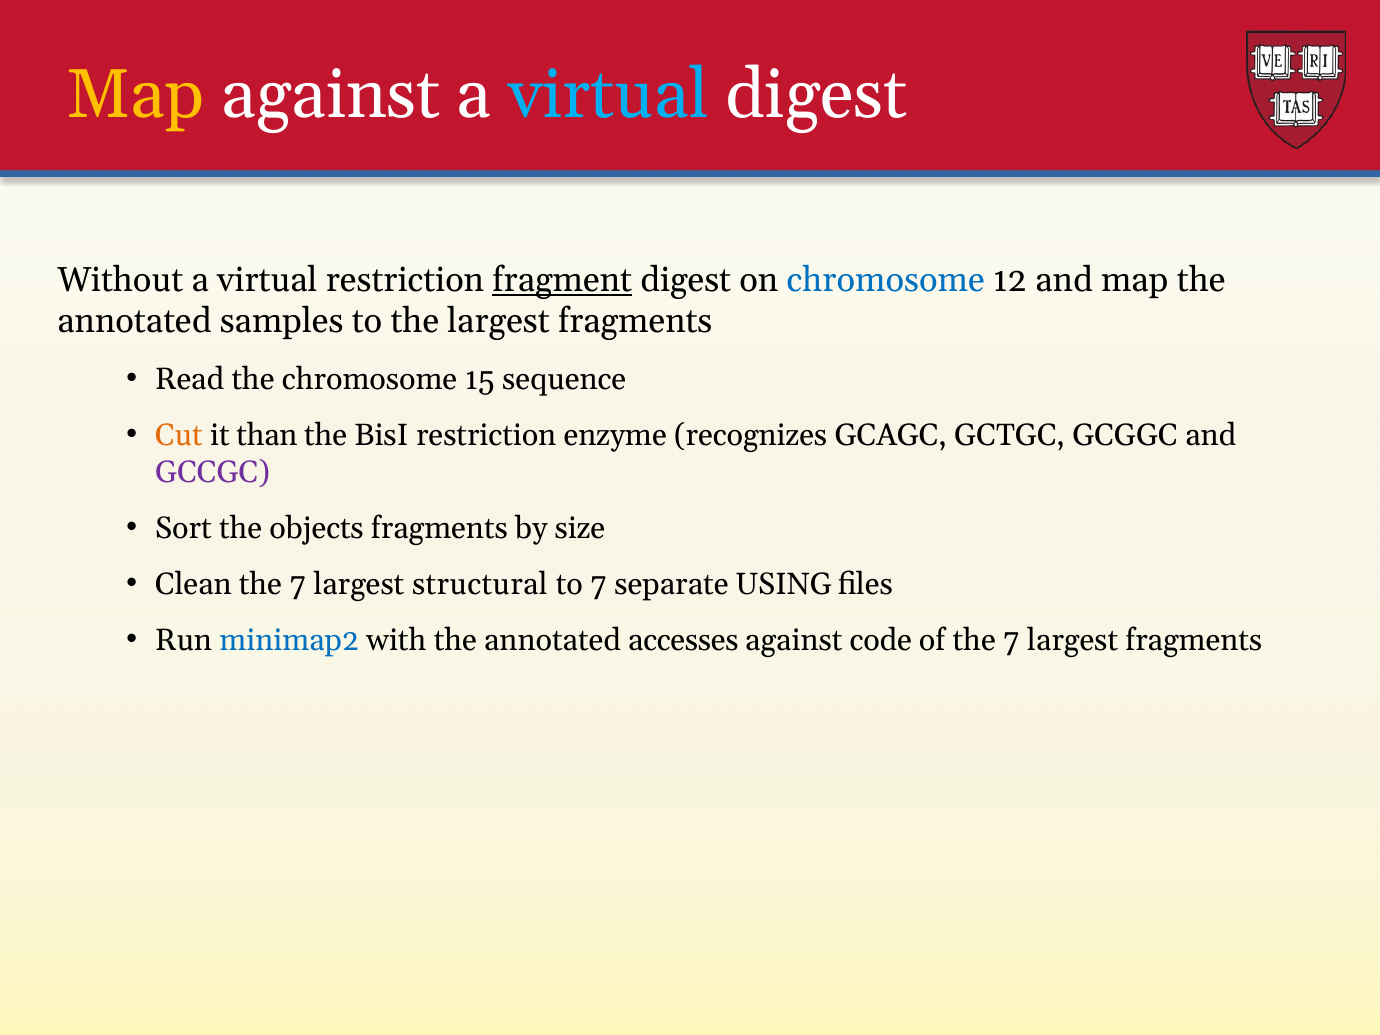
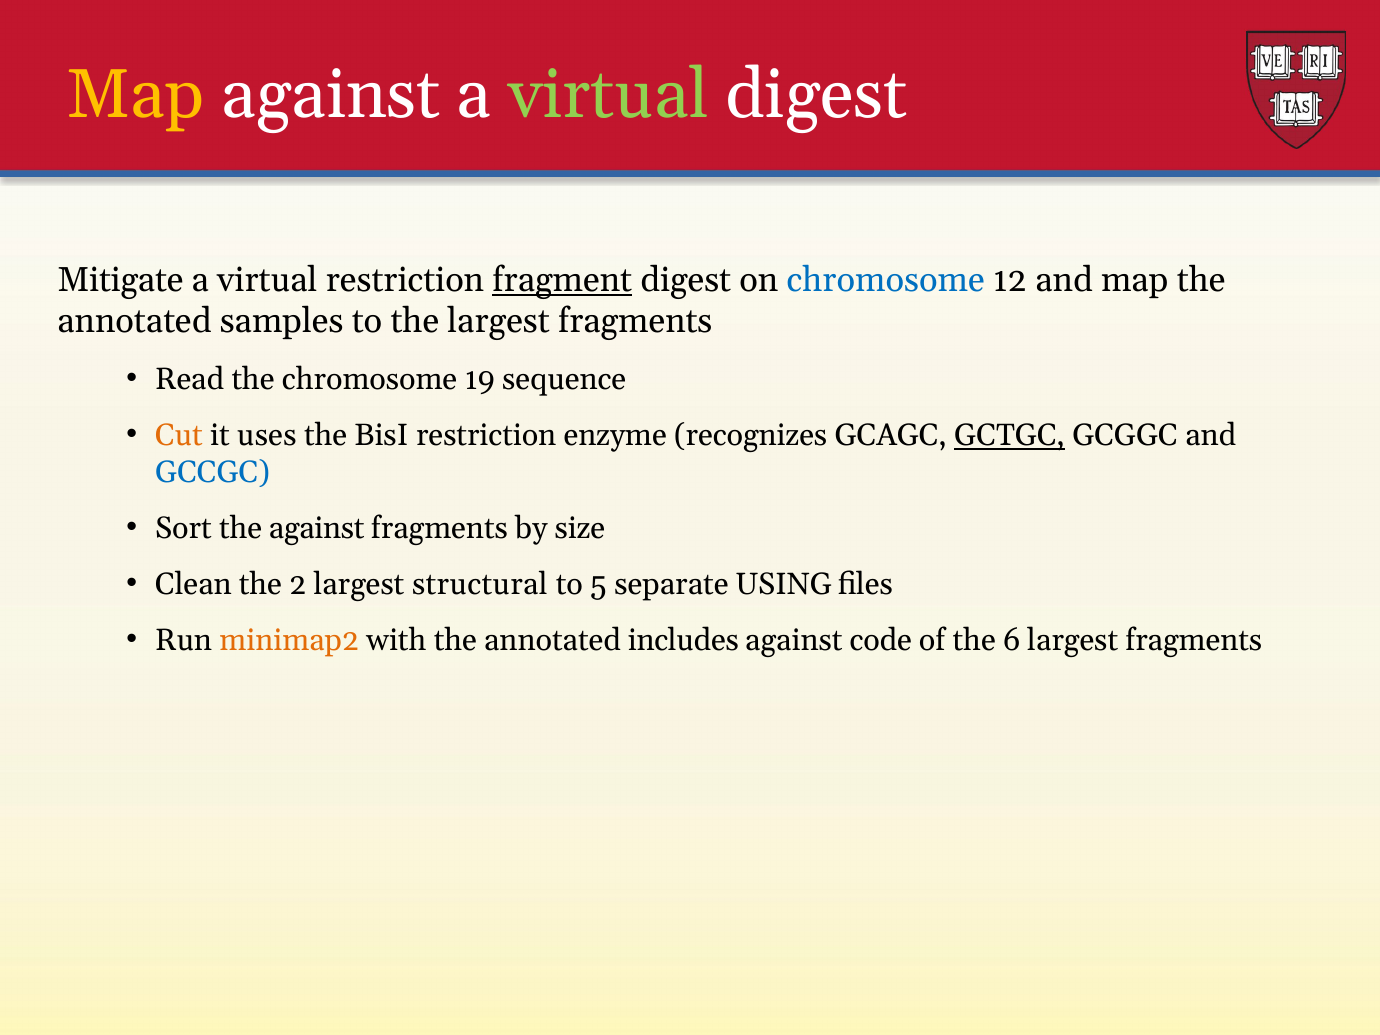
virtual colour: light blue -> light green (609, 95)
Without: Without -> Mitigate (120, 280)
15: 15 -> 19 (480, 380)
than: than -> uses (267, 436)
GCTGC underline: none -> present (1010, 436)
GCCGC colour: purple -> blue (212, 472)
the objects: objects -> against (317, 528)
7: 7 -> 2 (298, 584)
to 7: 7 -> 5 (599, 584)
minimap2 colour: blue -> orange (289, 640)
accesses: accesses -> includes (683, 640)
of the 7: 7 -> 6 (1012, 640)
